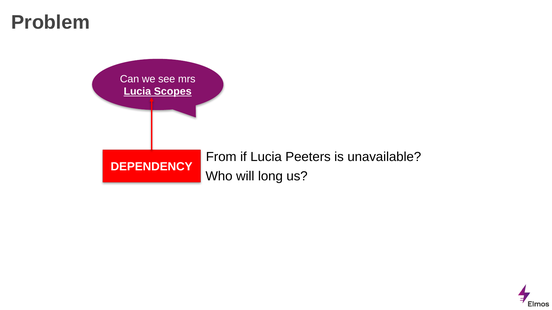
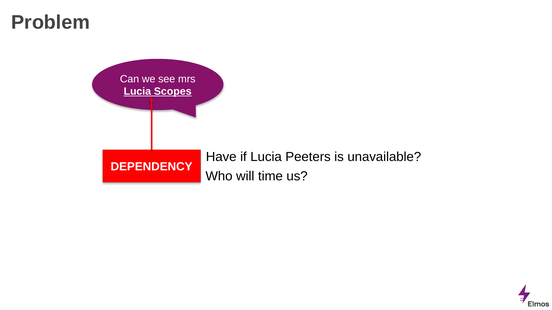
From: From -> Have (221, 157)
long: long -> time (270, 177)
